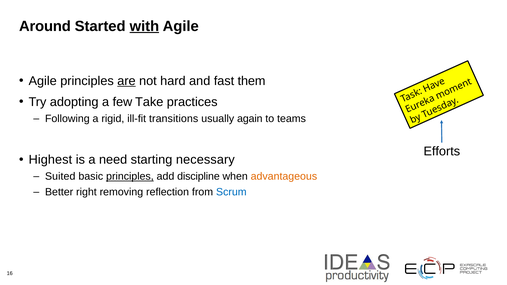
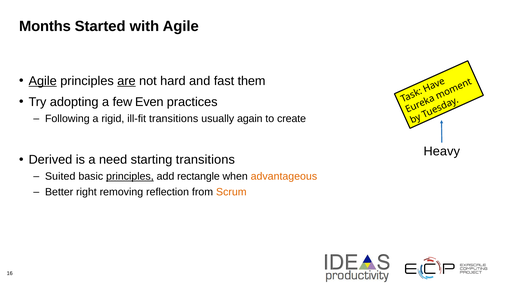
Around: Around -> Months (45, 26)
with underline: present -> none (144, 26)
Agile underline: none -> present (43, 81)
Take: Take -> Even (149, 102)
teams: teams -> create (292, 119)
Efforts: Efforts -> Heavy (442, 151)
Highest: Highest -> Derived (50, 160)
starting necessary: necessary -> transitions (205, 160)
discipline: discipline -> rectangle (198, 177)
Scrum colour: blue -> orange (231, 192)
